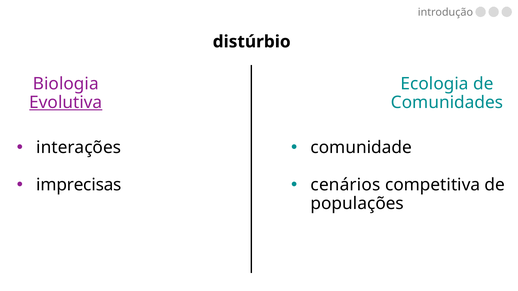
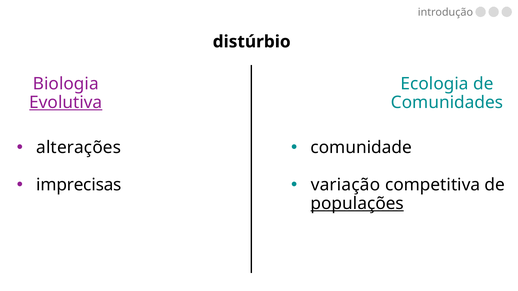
interações: interações -> alterações (79, 148)
cenários: cenários -> variação (345, 185)
populações underline: none -> present (357, 204)
